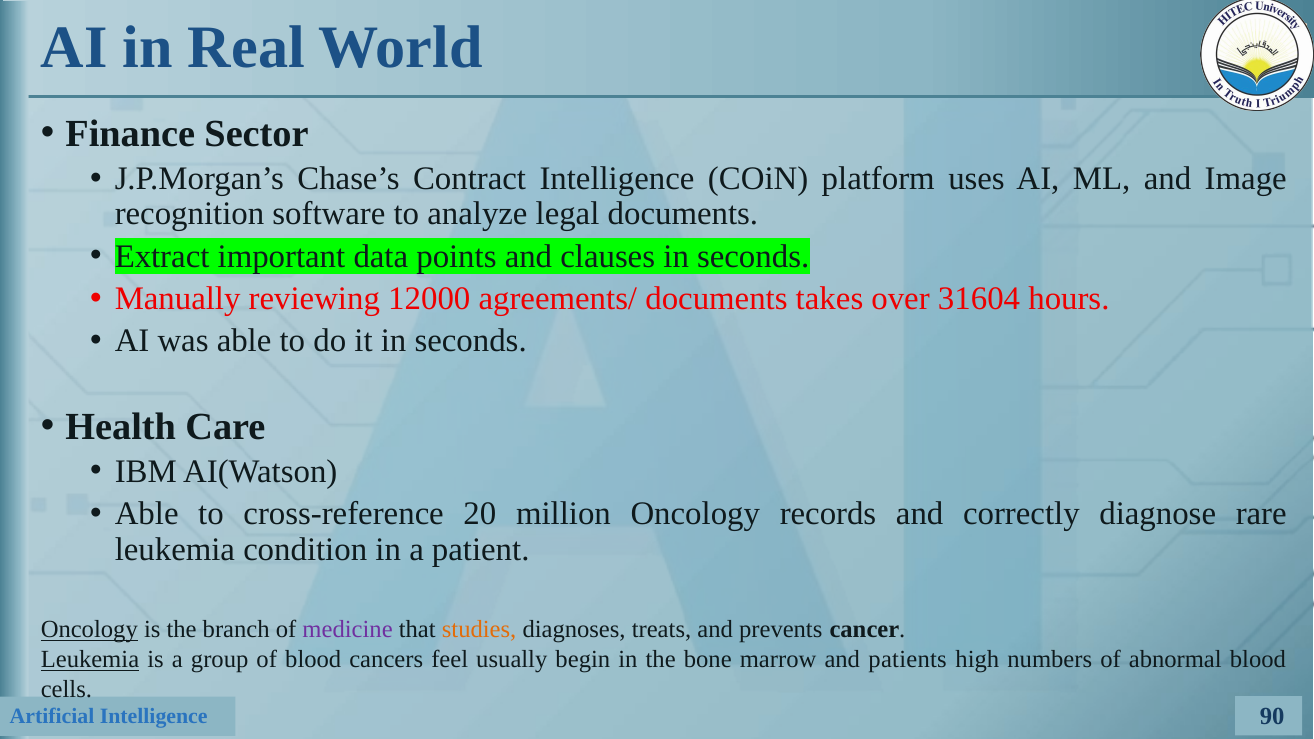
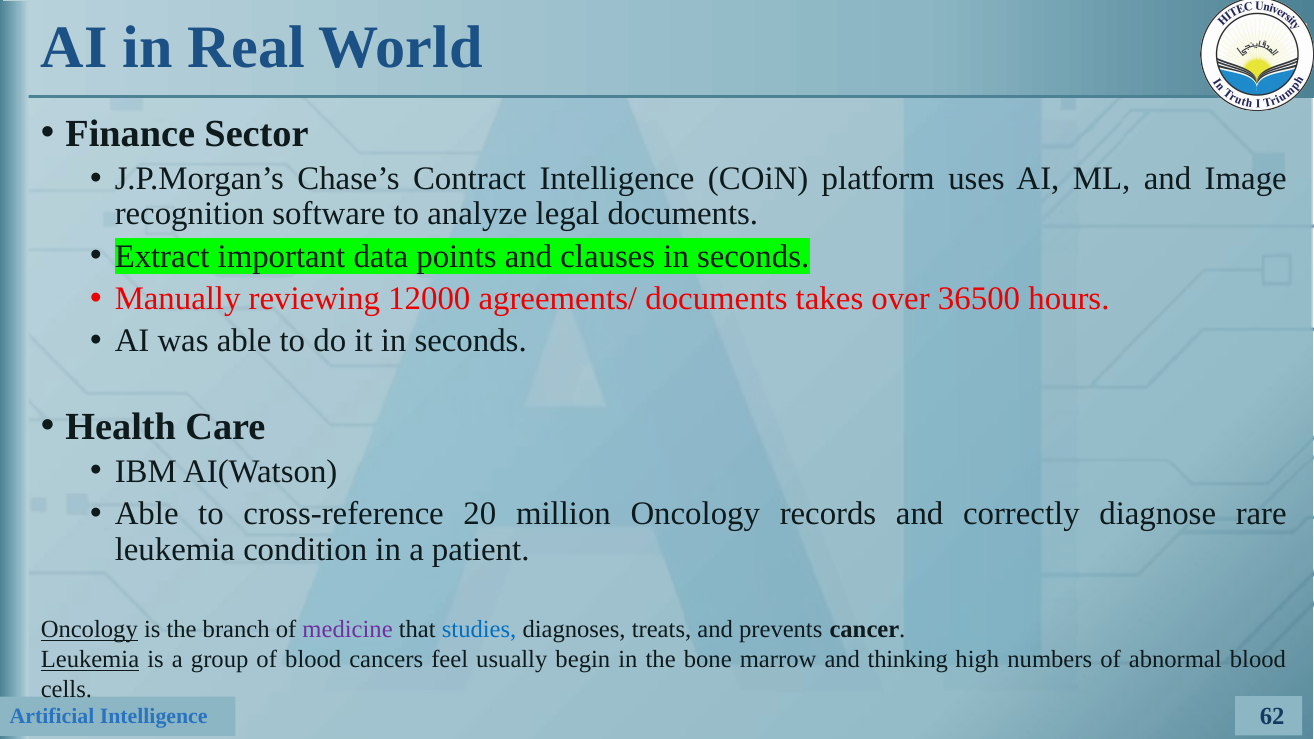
31604: 31604 -> 36500 (979, 299)
studies colour: orange -> blue (479, 630)
patients: patients -> thinking (908, 659)
90: 90 -> 62 (1272, 716)
